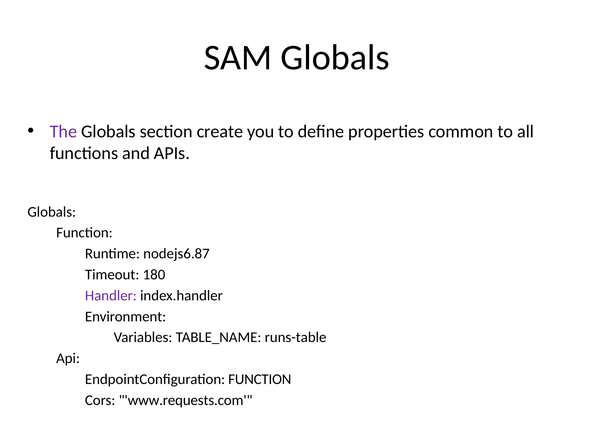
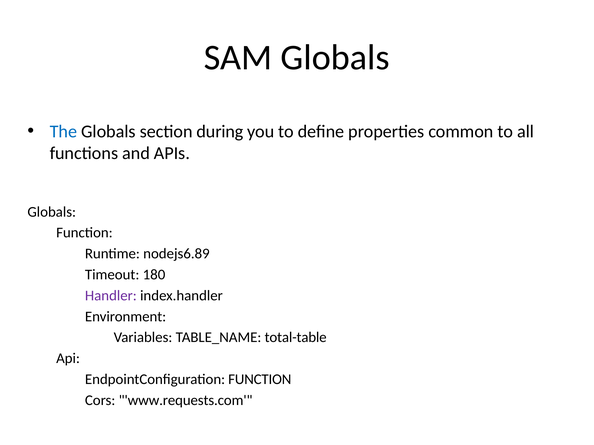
The colour: purple -> blue (63, 132)
create: create -> during (220, 132)
nodejs6.87: nodejs6.87 -> nodejs6.89 (176, 254)
runs-table: runs-table -> total-table (296, 338)
